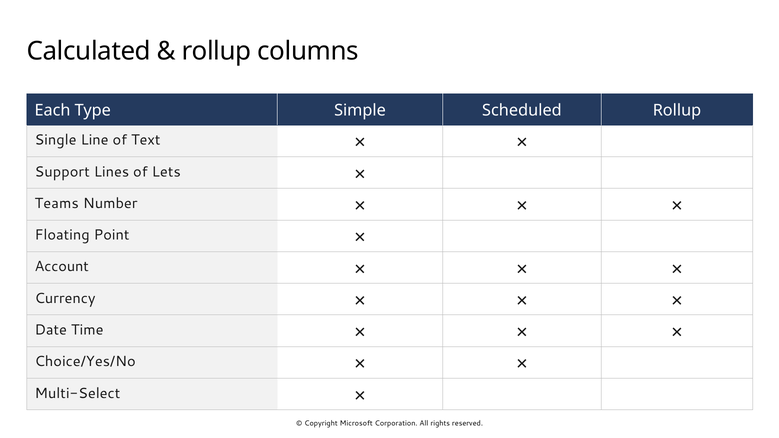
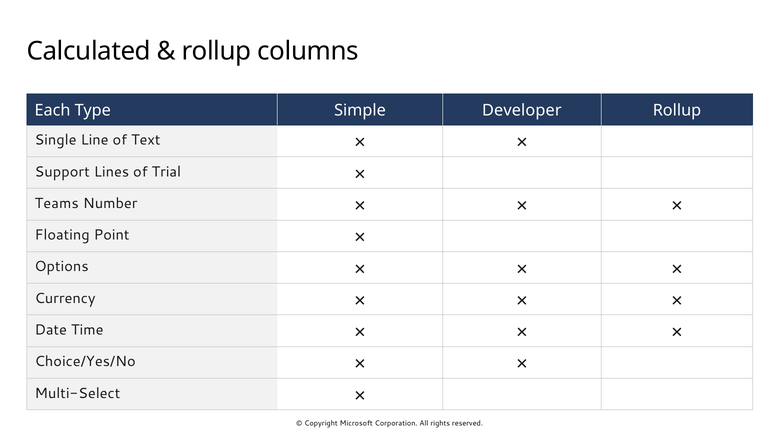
Scheduled: Scheduled -> Developer (522, 110)
Lets: Lets -> Trial (166, 172)
Account: Account -> Options (62, 267)
